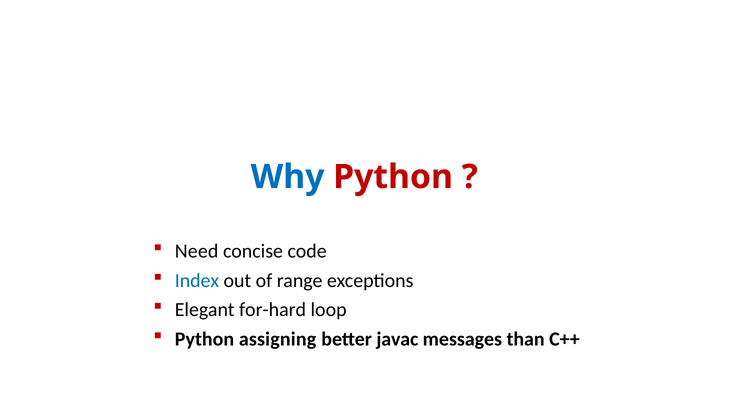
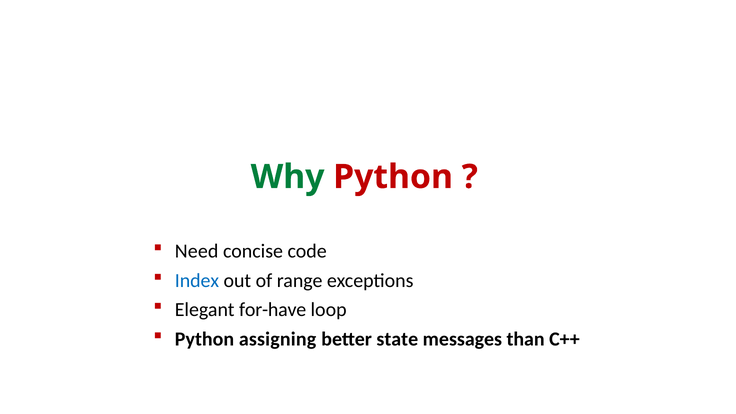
Why colour: blue -> green (288, 177)
for-hard: for-hard -> for-have (273, 310)
javac: javac -> state (397, 339)
